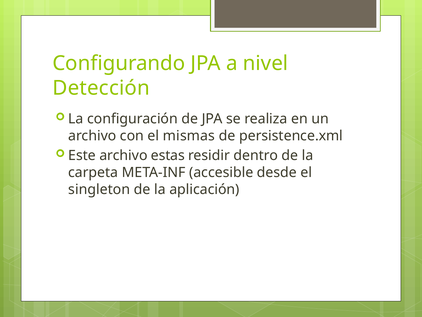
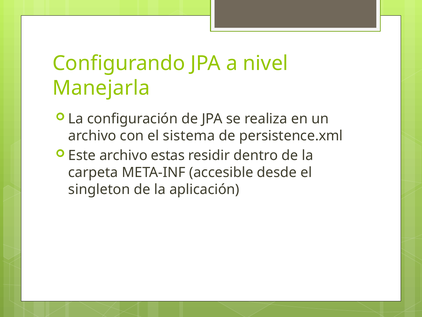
Detección: Detección -> Manejarla (101, 88)
mismas: mismas -> sistema (189, 136)
